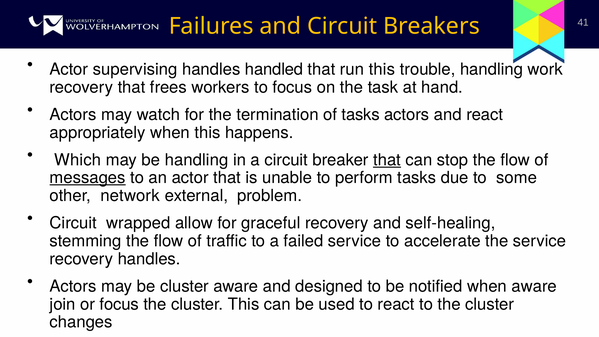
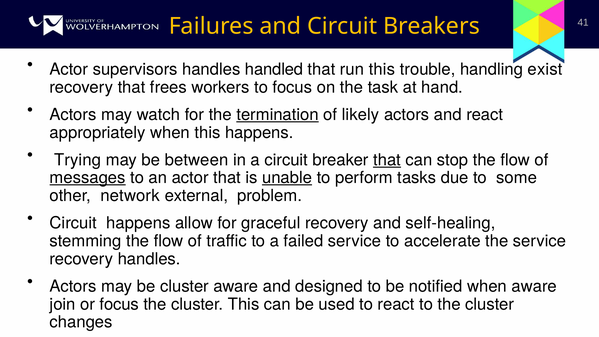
supervising: supervising -> supervisors (135, 69)
work: work -> exist (545, 69)
termination underline: none -> present (278, 115)
of tasks: tasks -> likely (361, 115)
Which: Which -> Trying (78, 160)
be handling: handling -> between (197, 160)
unable underline: none -> present (287, 178)
Circuit wrapped: wrapped -> happens (138, 223)
